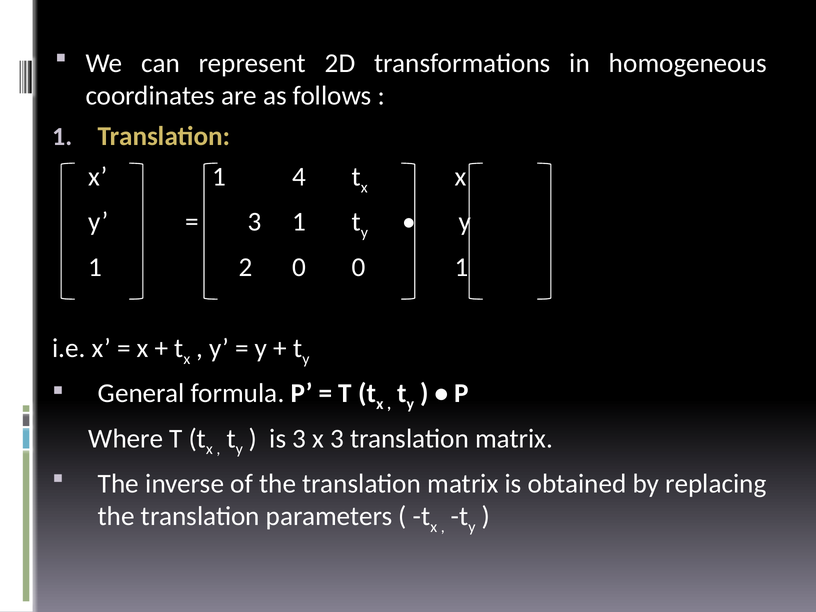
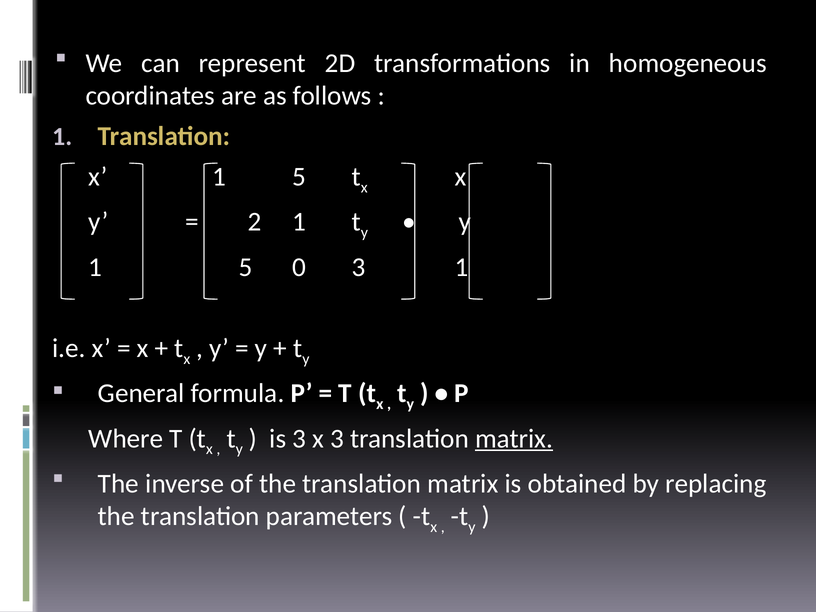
x 1 4: 4 -> 5 (299, 177)
3: 3 -> 2 (255, 222)
2: 2 -> 5 (245, 267)
0 0: 0 -> 3 (359, 267)
matrix underline: none -> present (514, 439)
